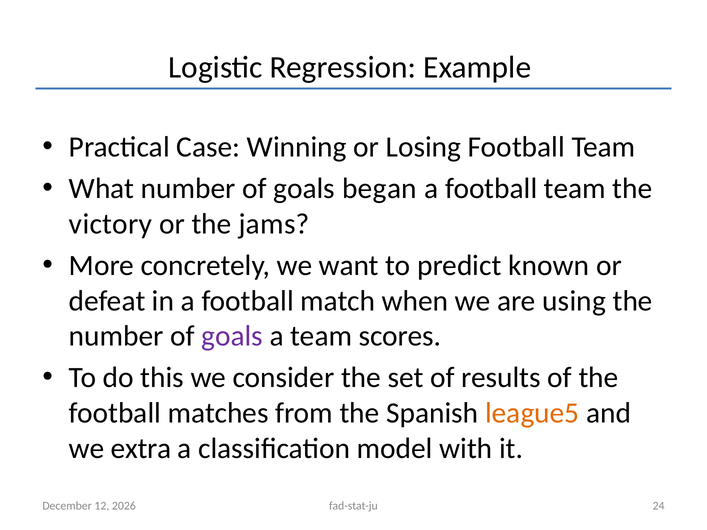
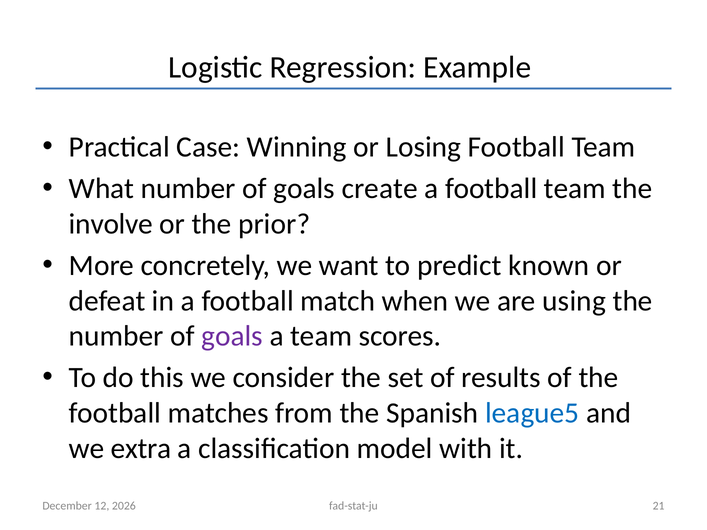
began: began -> create (380, 189)
victory: victory -> involve (111, 224)
jams: jams -> prior (274, 224)
league5 colour: orange -> blue (532, 413)
24: 24 -> 21 (659, 506)
